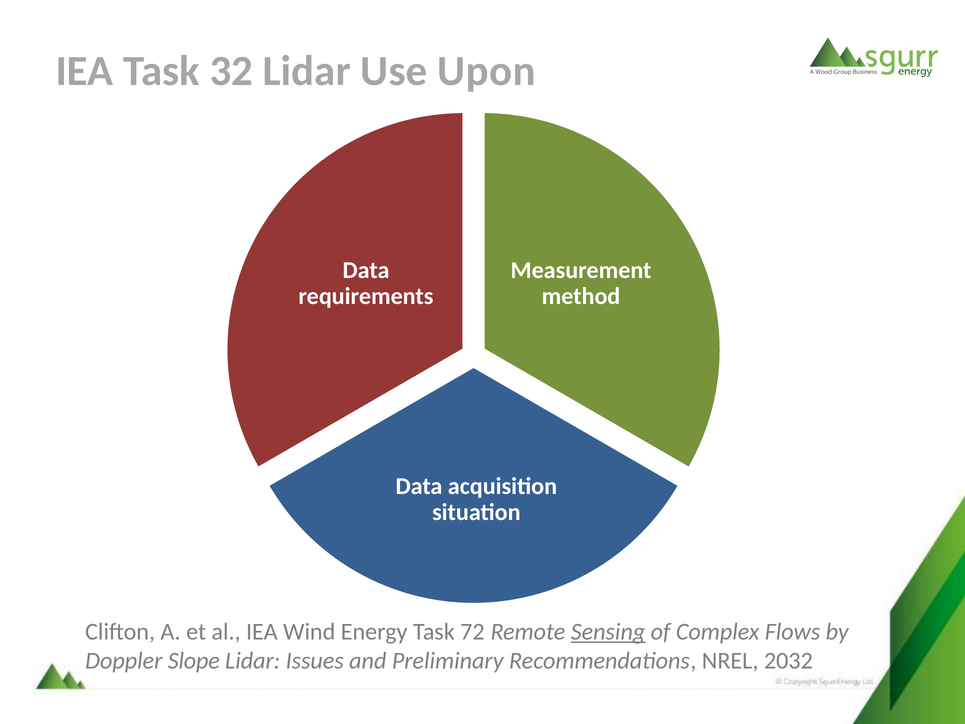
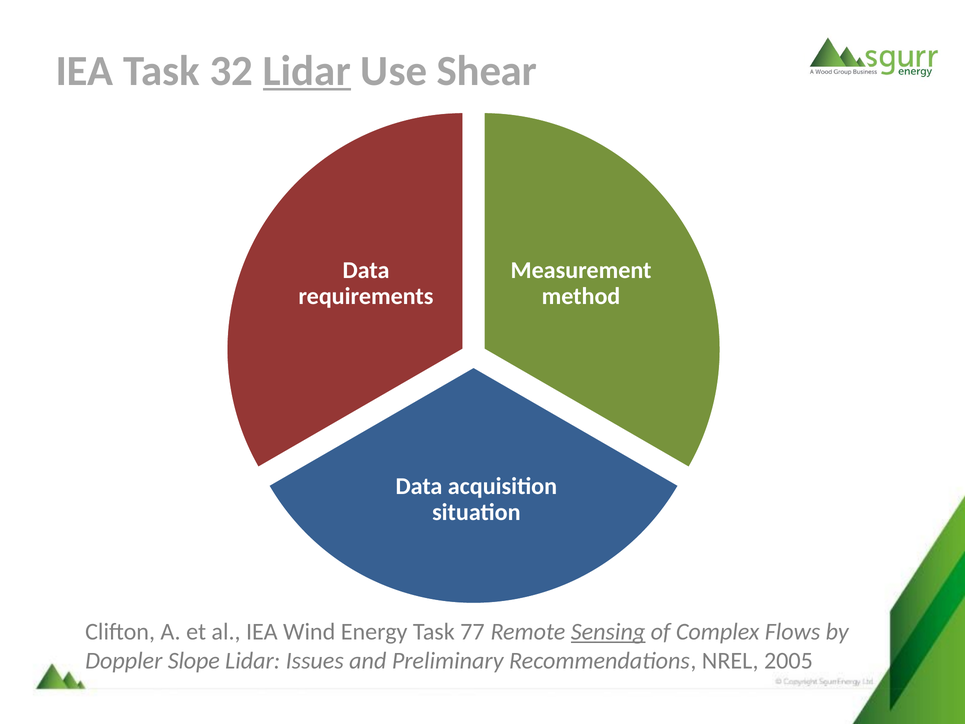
Lidar underline: none -> present (307, 71)
Upon: Upon -> Shear (487, 71)
72: 72 -> 77 (472, 632)
2032: 2032 -> 2005 (788, 661)
